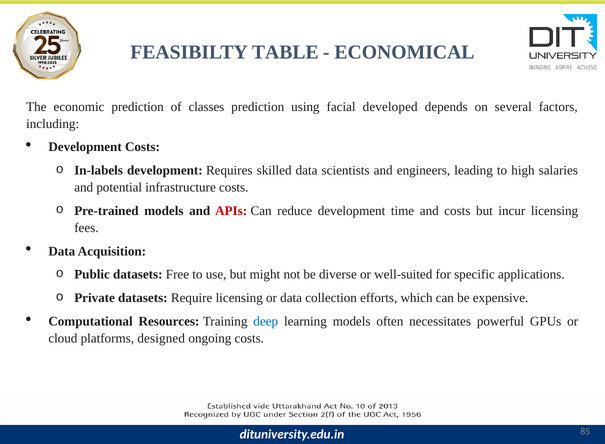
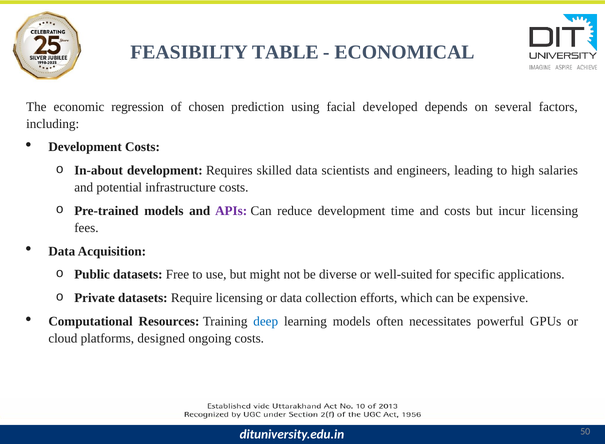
economic prediction: prediction -> regression (138, 107)
classes: classes -> chosen (206, 107)
In-labels: In-labels -> In-about (99, 170)
APIs colour: red -> purple (231, 211)
85: 85 -> 50 (585, 431)
